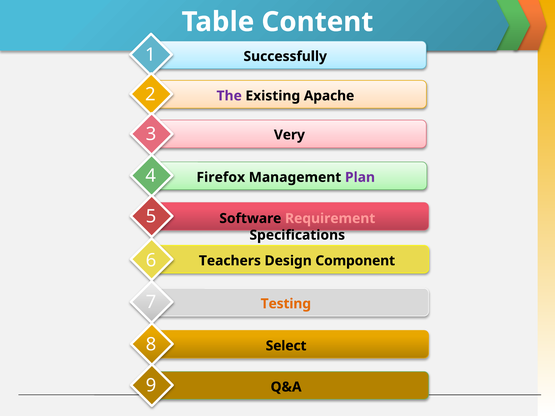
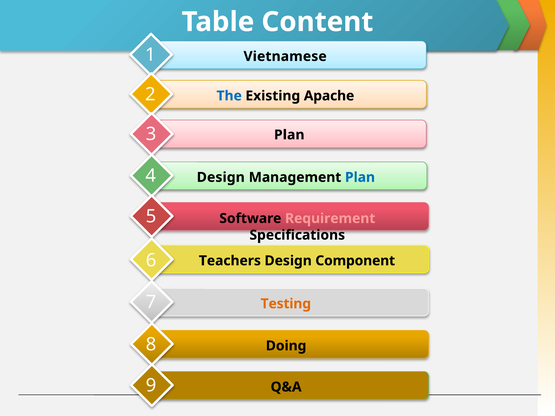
Successfully: Successfully -> Vietnamese (285, 56)
The colour: purple -> blue (229, 96)
Very: Very -> Plan (289, 135)
Firefox: Firefox -> Design (221, 177)
Plan colour: purple -> blue (360, 177)
Select: Select -> Doing (286, 346)
